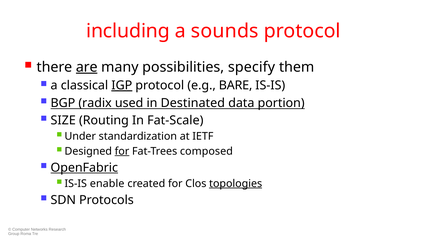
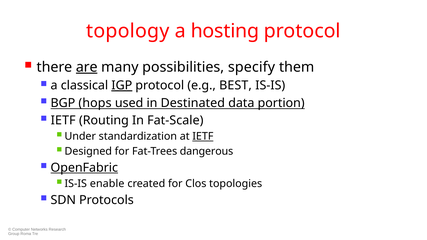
including: including -> topology (128, 31)
sounds: sounds -> hosting (225, 31)
BARE: BARE -> BEST (235, 86)
radix: radix -> hops (95, 103)
SIZE: SIZE -> IETF (63, 120)
IETF underline: none -> present (203, 136)
for underline: present -> none (122, 151)
composed: composed -> dangerous (207, 151)
topologies underline: present -> none (236, 184)
